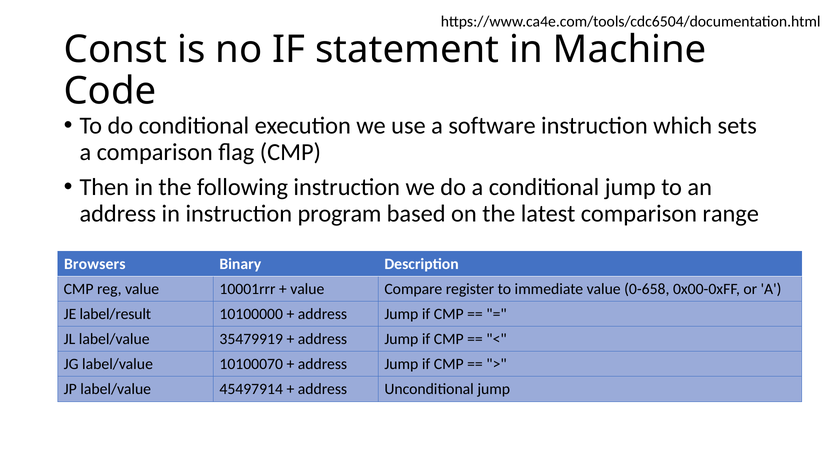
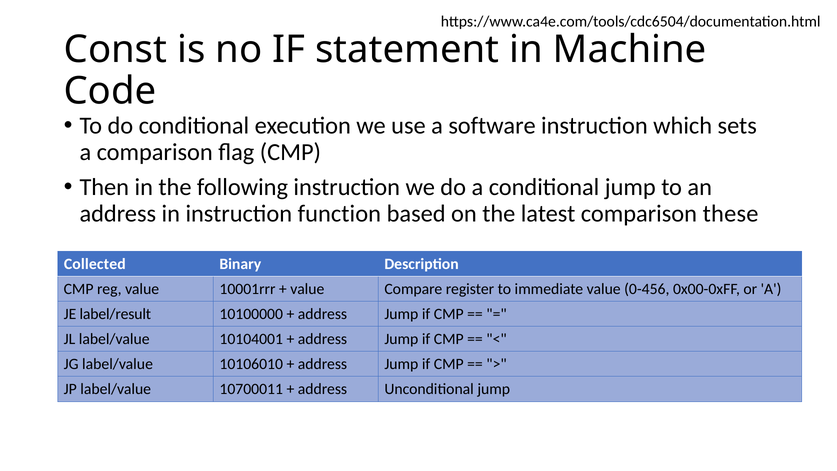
program: program -> function (339, 214)
range: range -> these (731, 214)
Browsers: Browsers -> Collected (95, 264)
0-658: 0-658 -> 0-456 (647, 289)
35479919: 35479919 -> 10104001 (251, 339)
10100070: 10100070 -> 10106010 (251, 364)
45497914: 45497914 -> 10700011 (251, 389)
